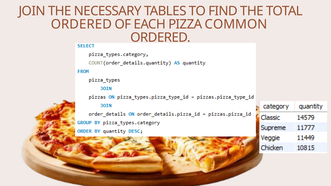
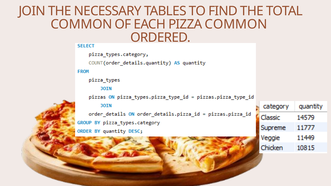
ORDERED: ORDERED -> COMMON (81, 24)
